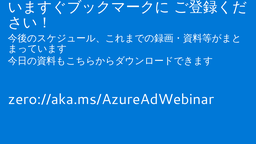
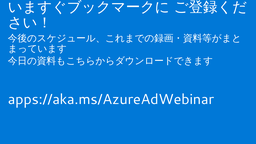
zero://aka.ms/AzureAdWebinar: zero://aka.ms/AzureAdWebinar -> apps://aka.ms/AzureAdWebinar (111, 99)
